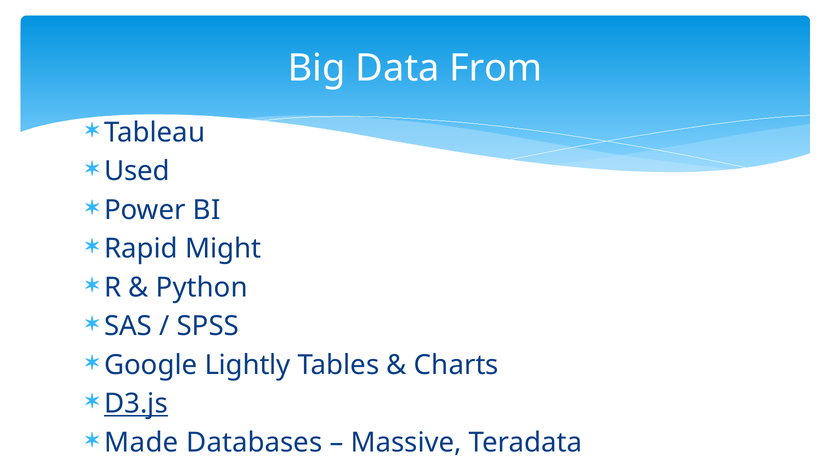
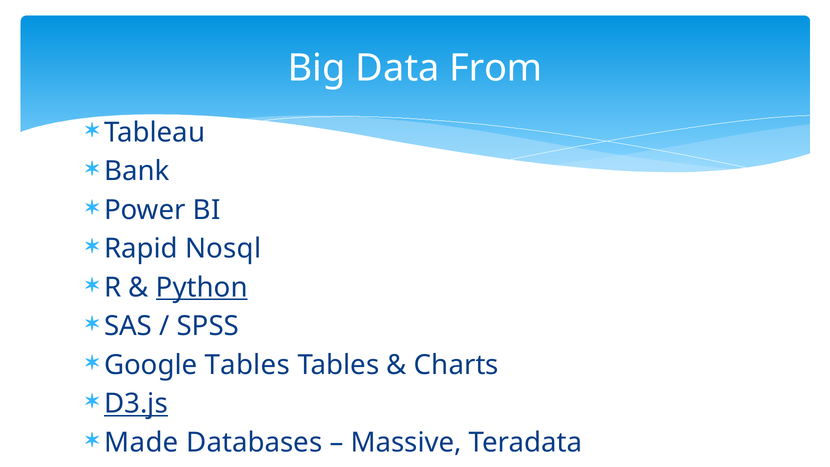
Used: Used -> Bank (137, 171)
Might: Might -> Nosql (223, 249)
Python underline: none -> present (202, 287)
Google Lightly: Lightly -> Tables (247, 365)
